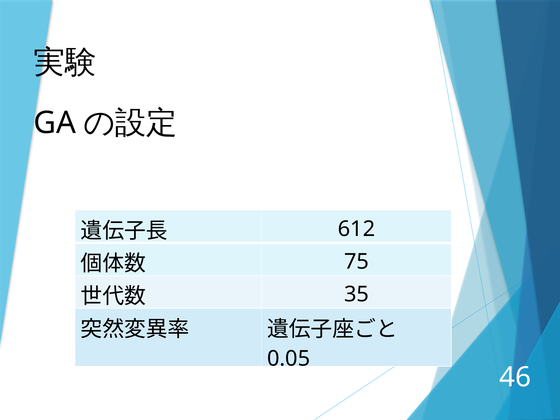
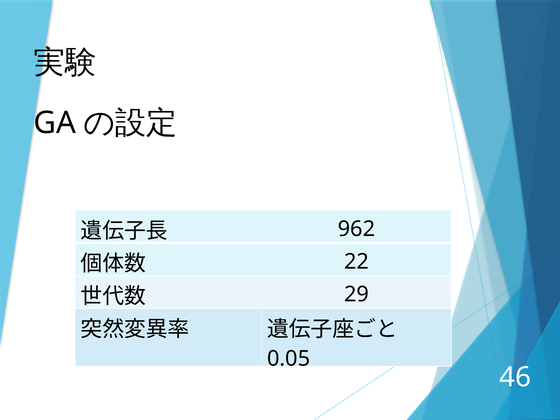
612: 612 -> 962 (357, 229)
75: 75 -> 22 (357, 262)
35: 35 -> 29 (357, 294)
